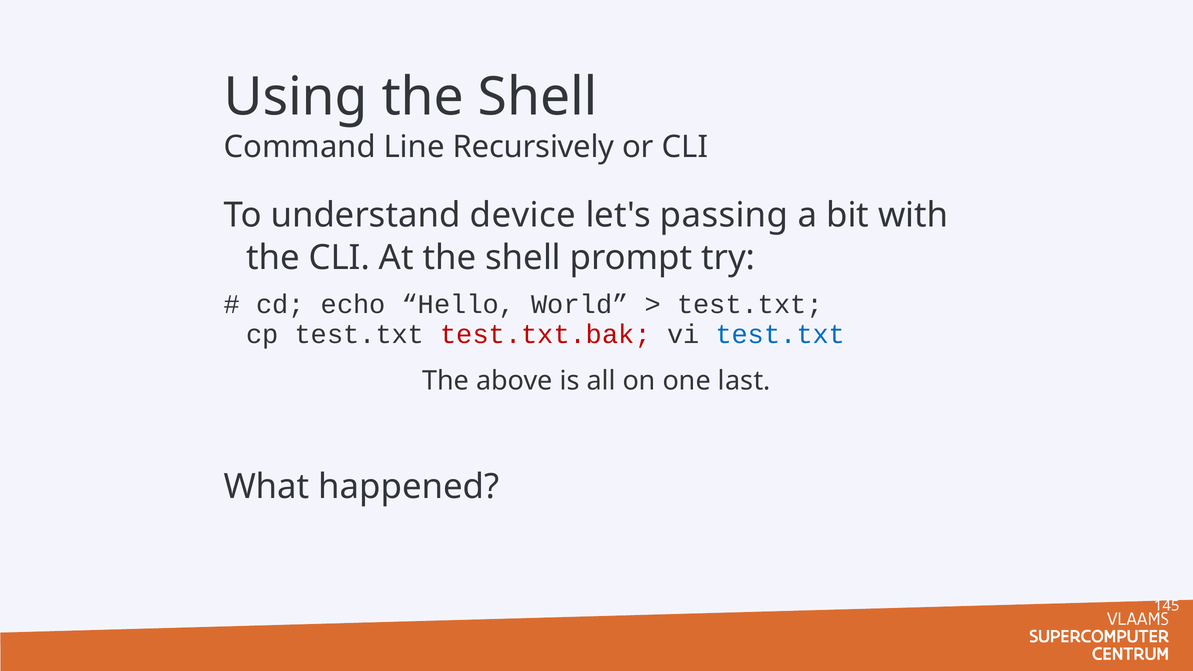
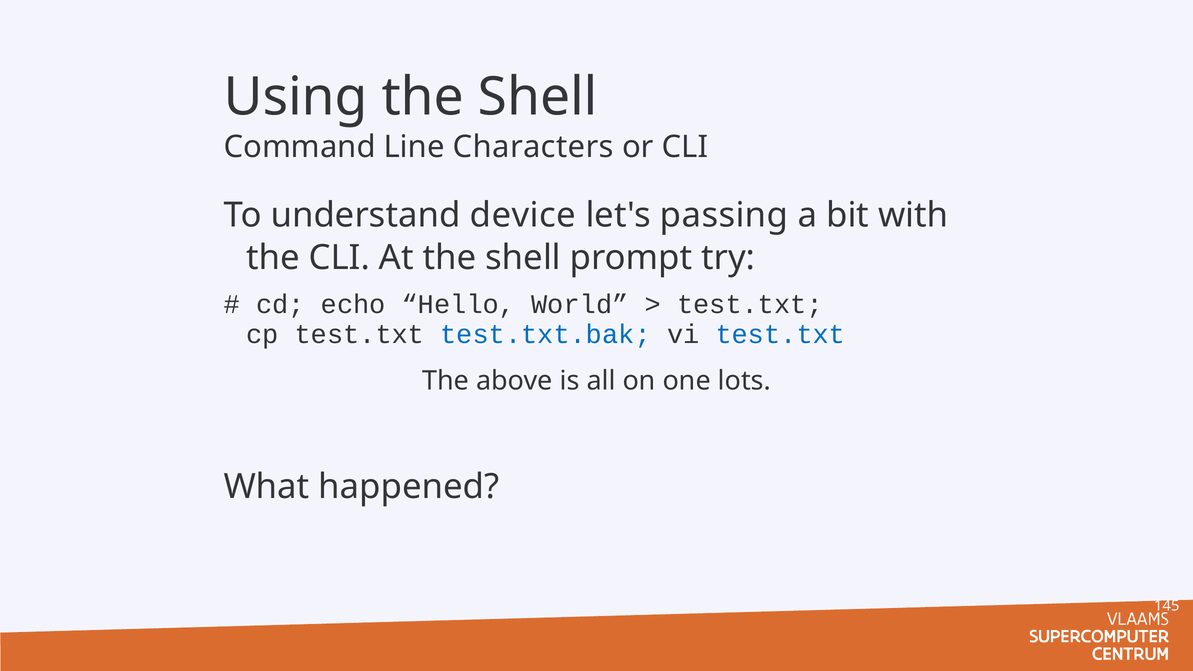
Recursively: Recursively -> Characters (533, 147)
test.txt.bak colour: red -> blue (546, 335)
last: last -> lots (744, 381)
